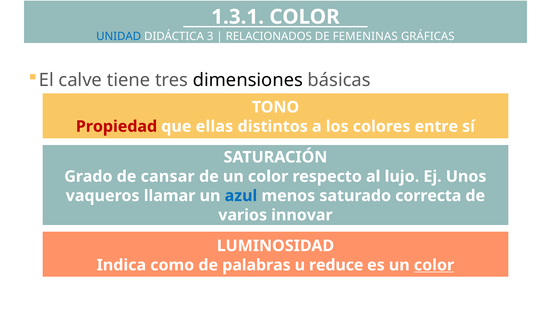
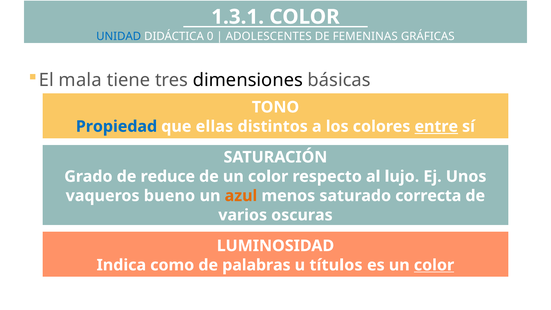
3: 3 -> 0 (210, 36)
RELACIONADOS: RELACIONADOS -> ADOLESCENTES (269, 36)
calve: calve -> mala (80, 80)
Propiedad colour: red -> blue (116, 126)
entre underline: none -> present (436, 126)
cansar: cansar -> reduce (168, 176)
llamar: llamar -> bueno (169, 196)
azul colour: blue -> orange (241, 196)
innovar: innovar -> oscuras (302, 215)
reduce: reduce -> títulos (336, 265)
